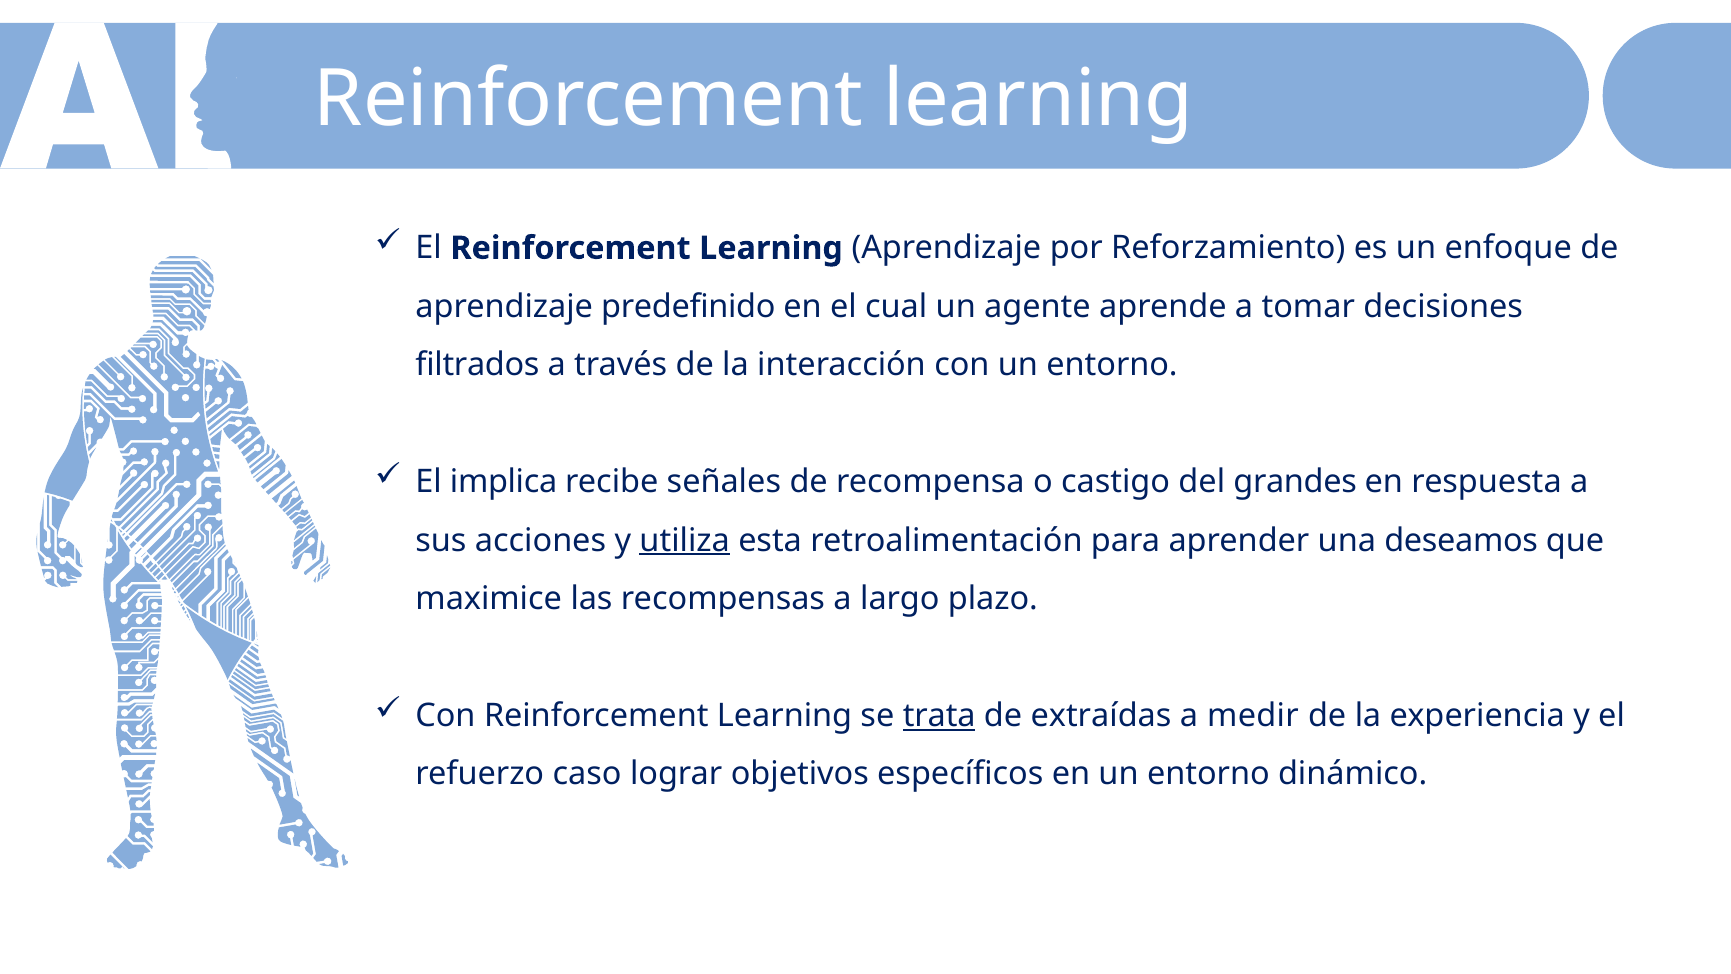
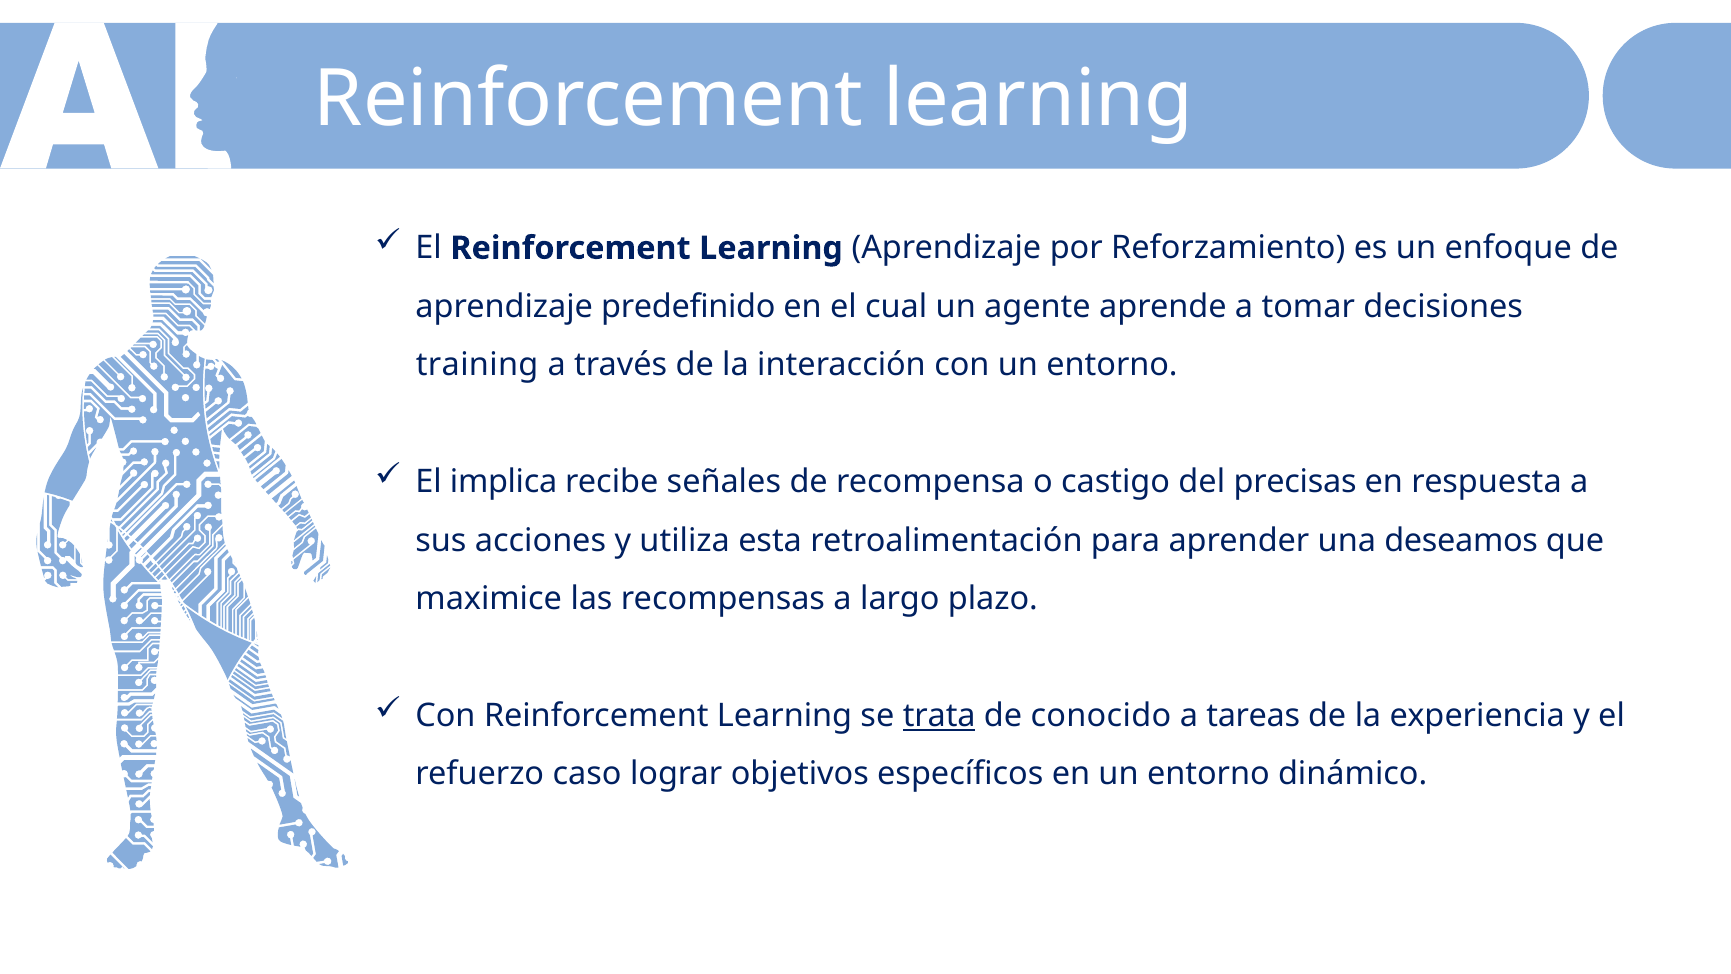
filtrados: filtrados -> training (477, 365)
grandes: grandes -> precisas (1295, 482)
utiliza underline: present -> none (685, 540)
extraídas: extraídas -> conocido (1101, 715)
medir: medir -> tareas (1253, 715)
